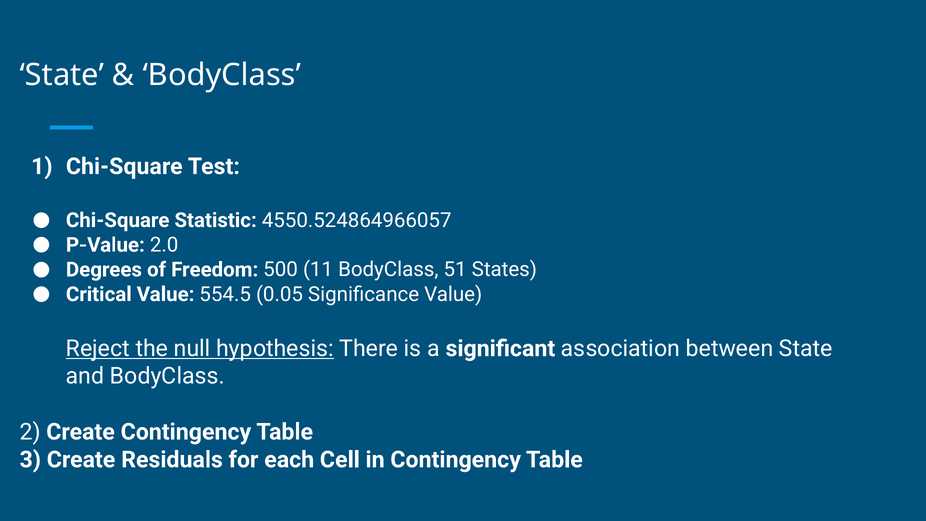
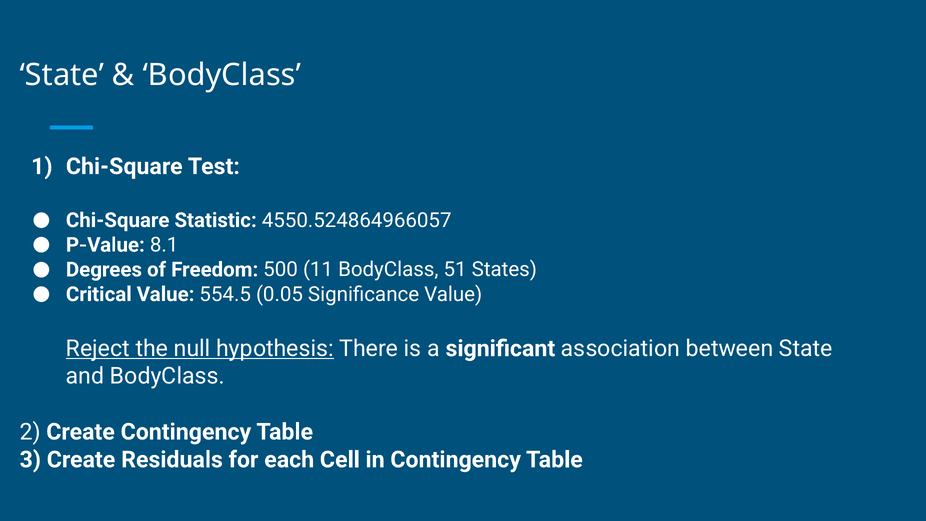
2.0: 2.0 -> 8.1 (164, 245)
